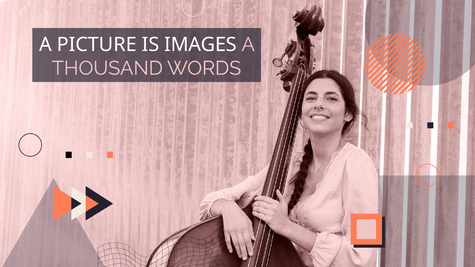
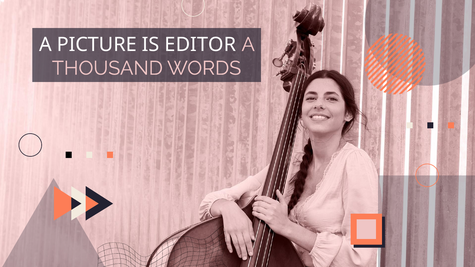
IMAGES: IMAGES -> EDITOR (200, 45)
